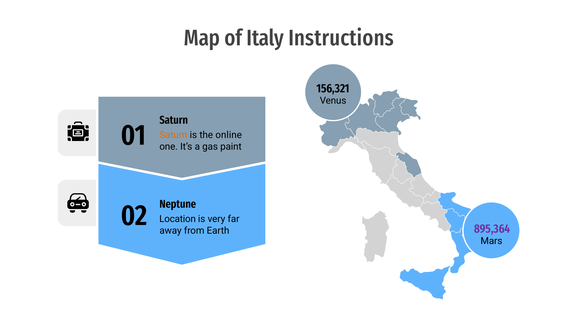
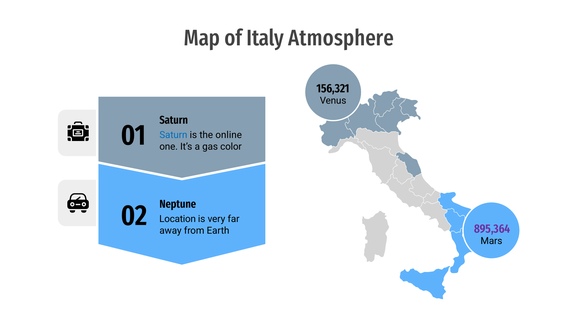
Instructions: Instructions -> Atmosphere (341, 38)
Saturn colour: orange -> blue (173, 135)
paint: paint -> color (231, 147)
